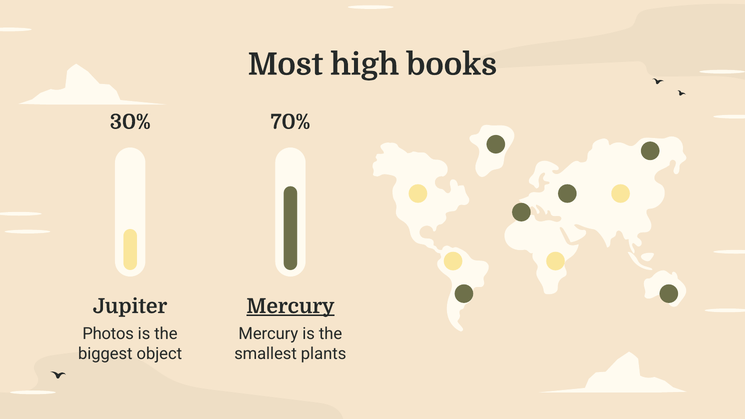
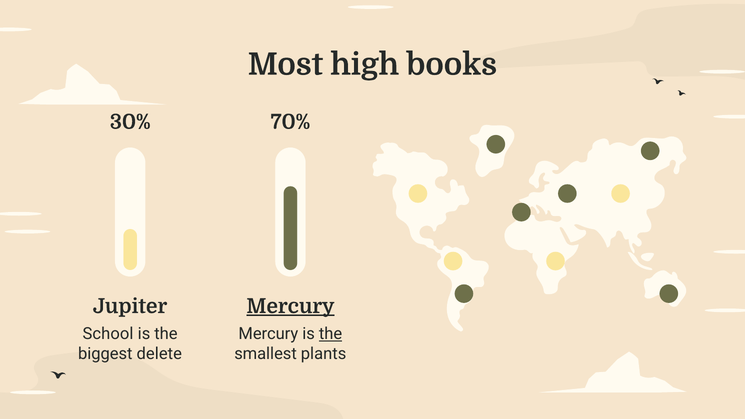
Photos: Photos -> School (108, 334)
the underline: none -> present (331, 334)
object: object -> delete (159, 354)
